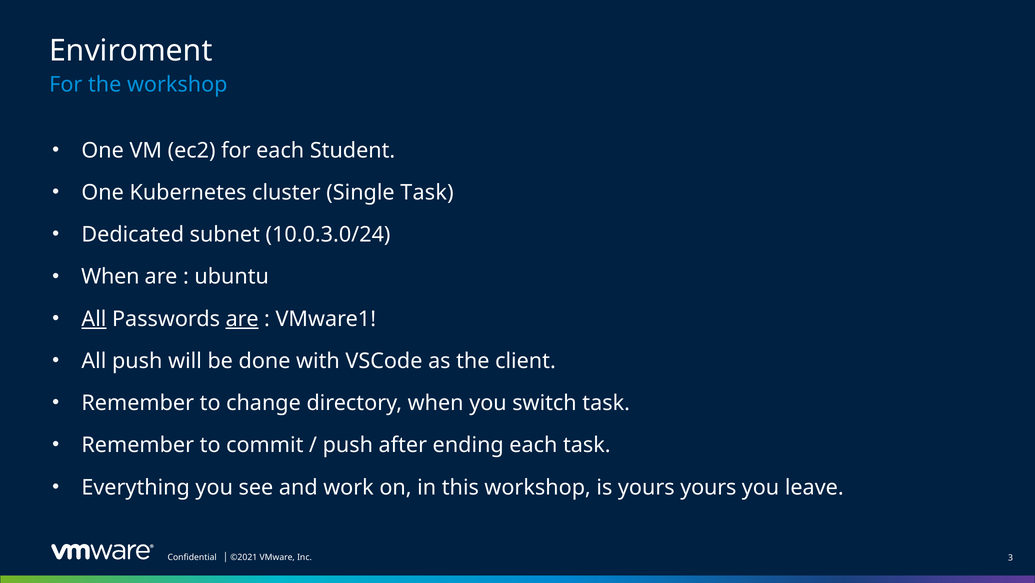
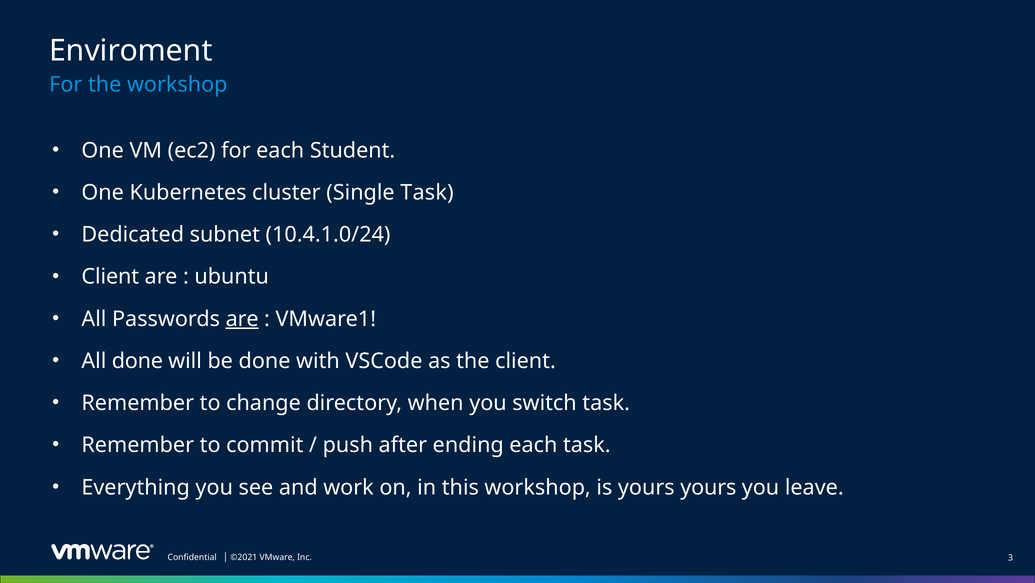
10.0.3.0/24: 10.0.3.0/24 -> 10.4.1.0/24 (328, 234)
When: When -> Client (110, 277)
All underline: present -> none (94, 319)
All push: push -> done (137, 361)
